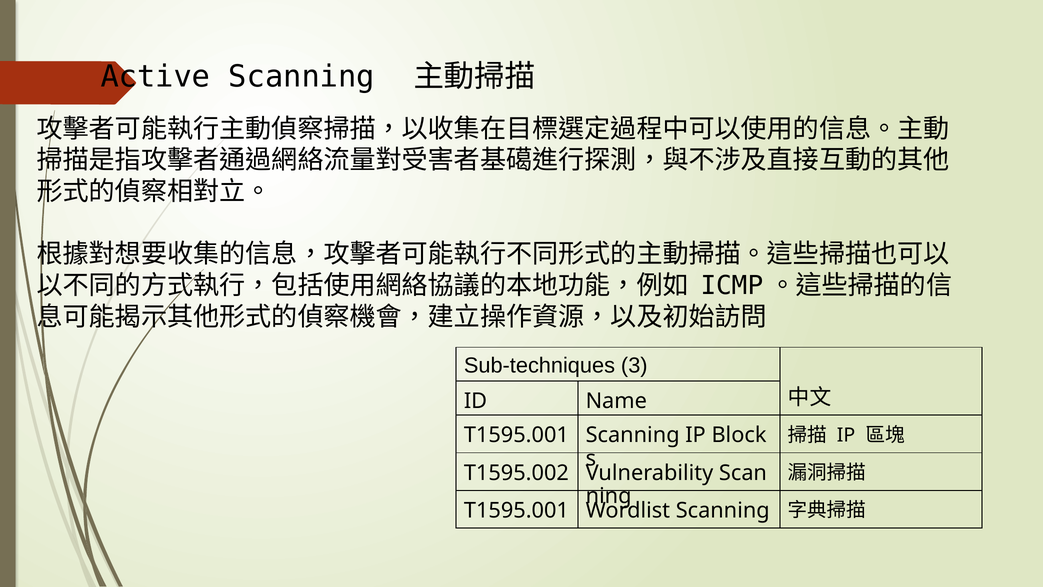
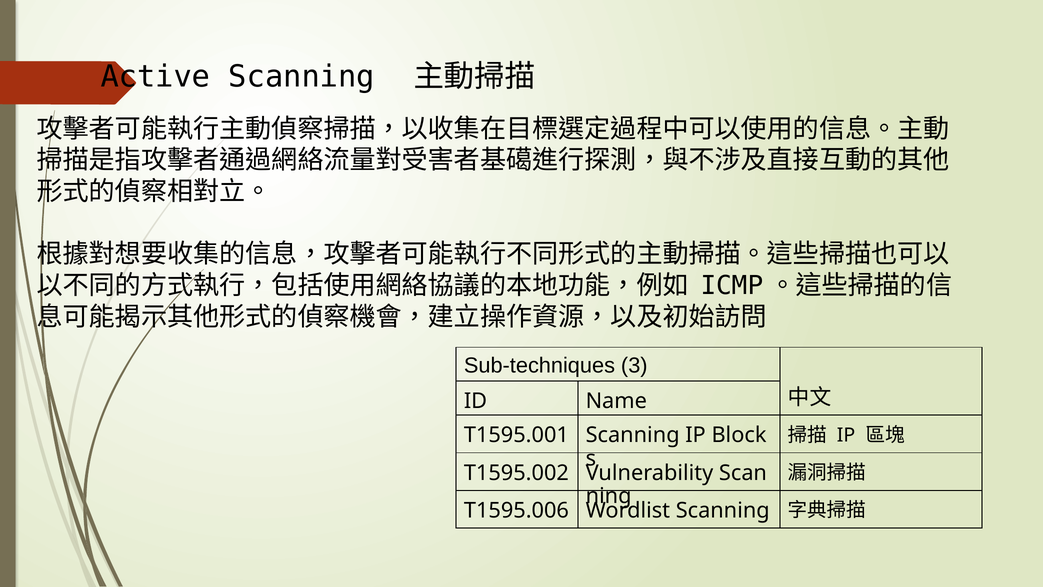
T1595.001: T1595.001 -> T1595.006 (516, 510)
